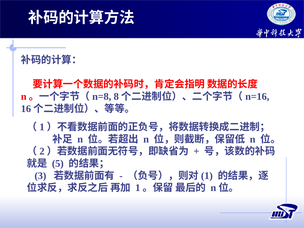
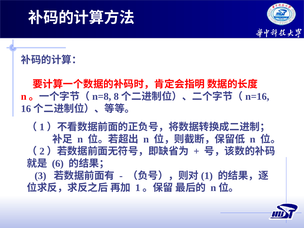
5: 5 -> 6 (58, 164)
